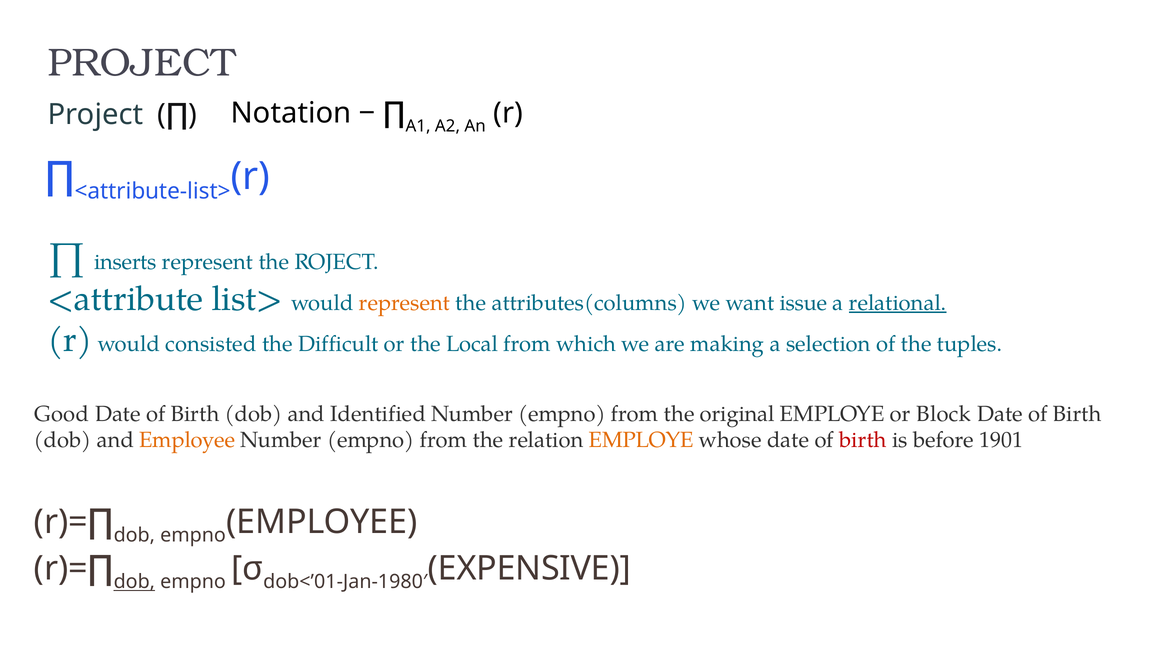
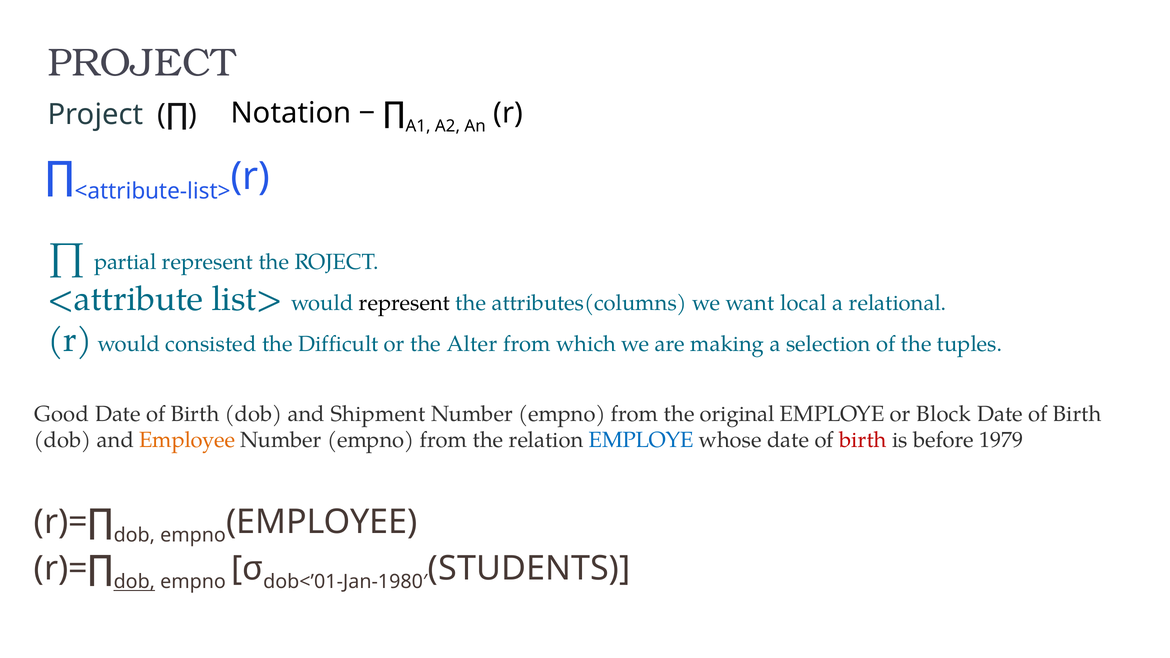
inserts: inserts -> partial (125, 262)
represent colour: orange -> black (404, 303)
issue: issue -> local (803, 303)
relational underline: present -> none (898, 303)
Local: Local -> Alter (472, 344)
Identified: Identified -> Shipment (378, 414)
EMPLOYE colour: orange -> blue (641, 440)
1901: 1901 -> 1979 (1001, 440)
EXPENSIVE: EXPENSIVE -> STUDENTS (529, 569)
